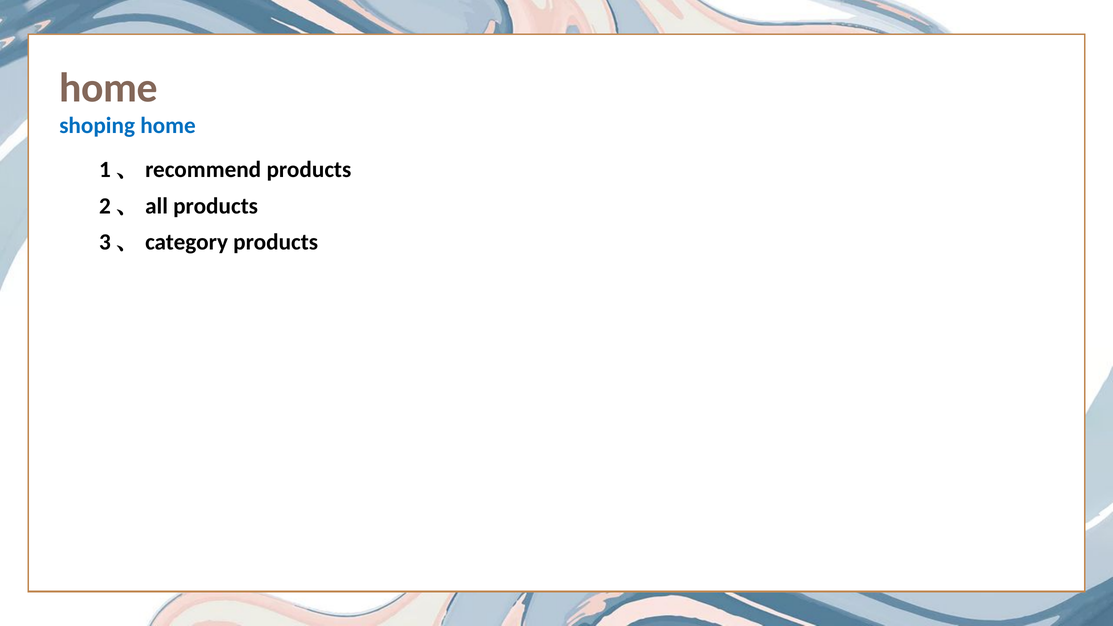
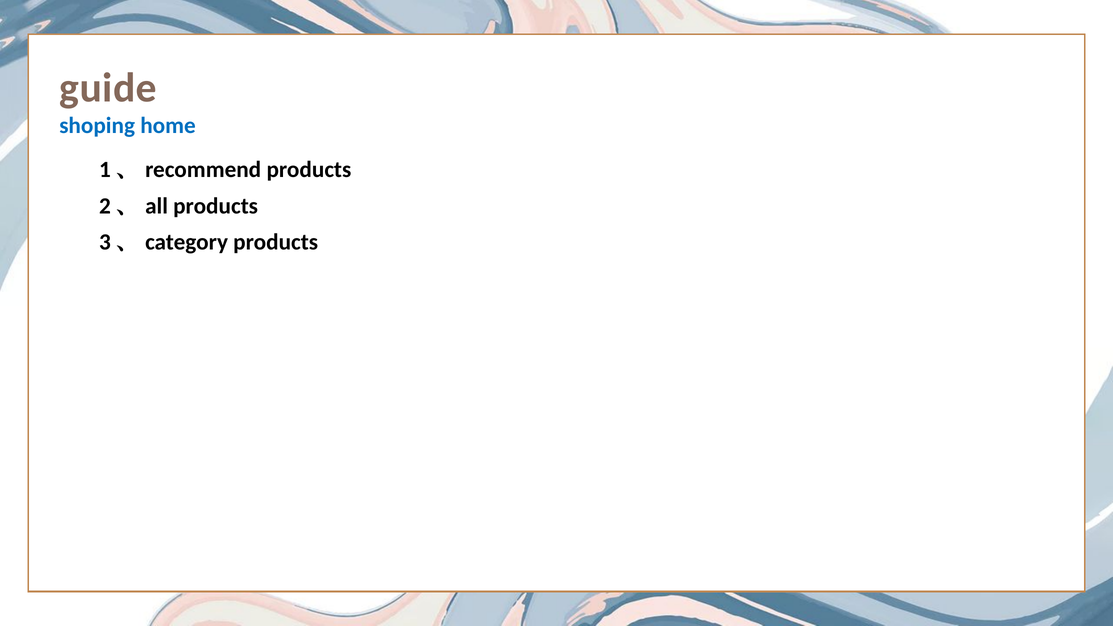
home: home -> guide (108, 88)
